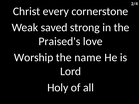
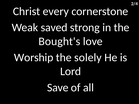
Praised's: Praised's -> Bought's (59, 41)
name: name -> solely (88, 58)
Holy: Holy -> Save (58, 88)
